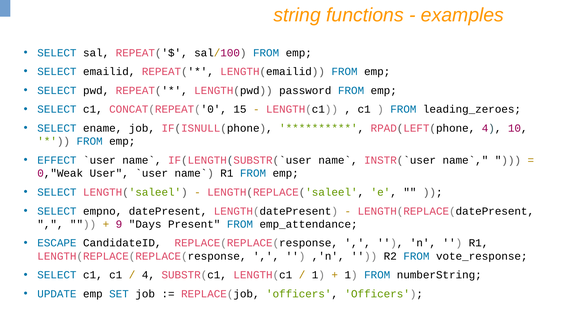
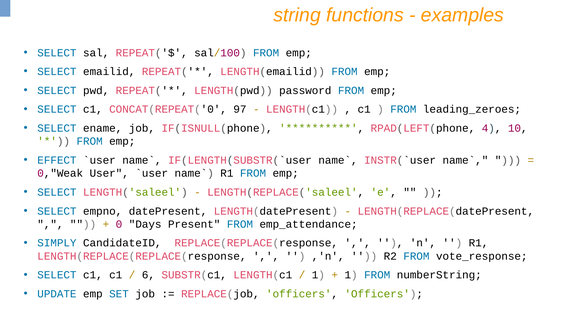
15: 15 -> 97 (240, 109)
9: 9 -> 0 (119, 224)
ESCAPE: ESCAPE -> SIMPLY (57, 243)
4: 4 -> 6 (148, 275)
